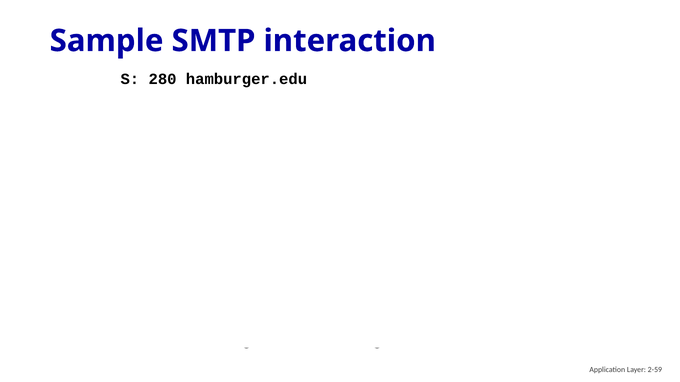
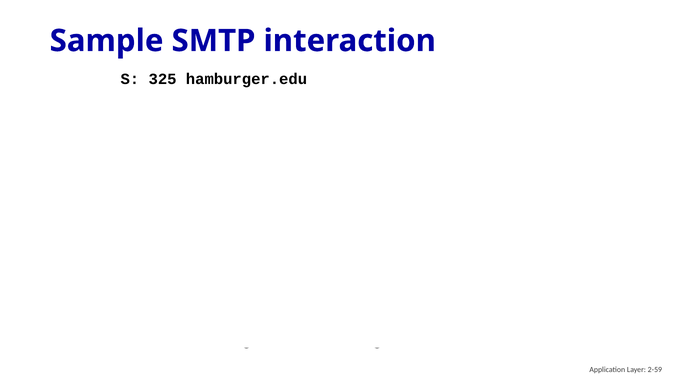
280: 280 -> 325 (163, 79)
